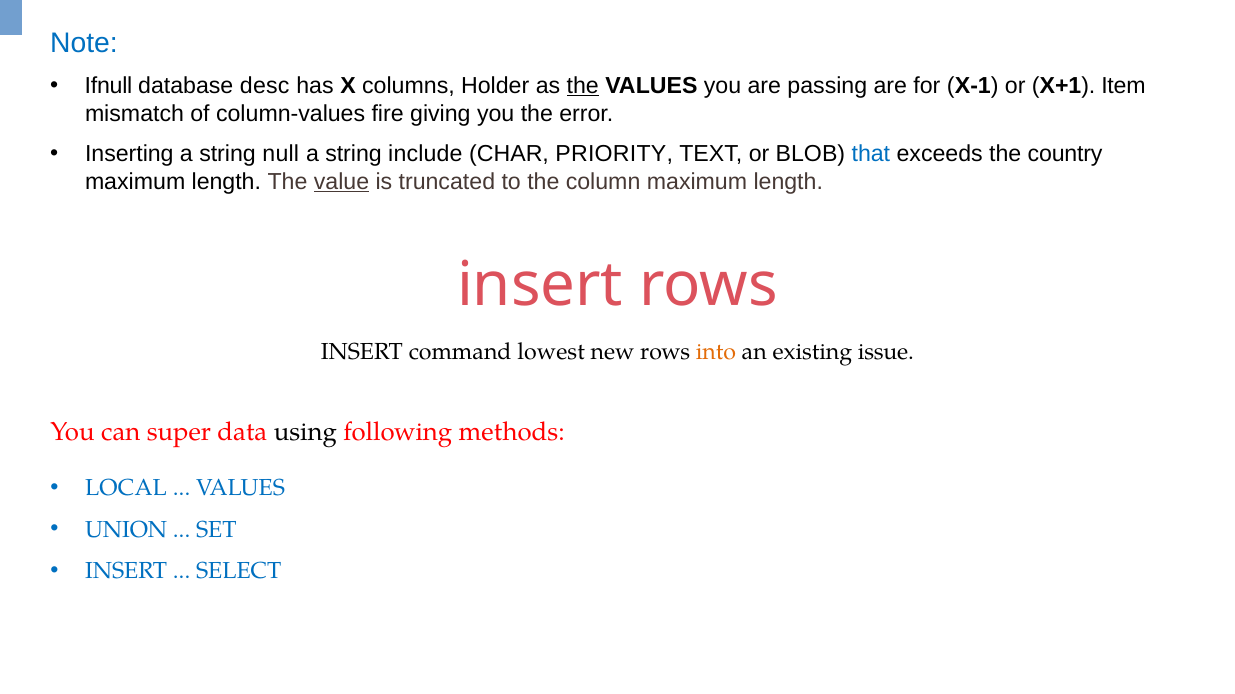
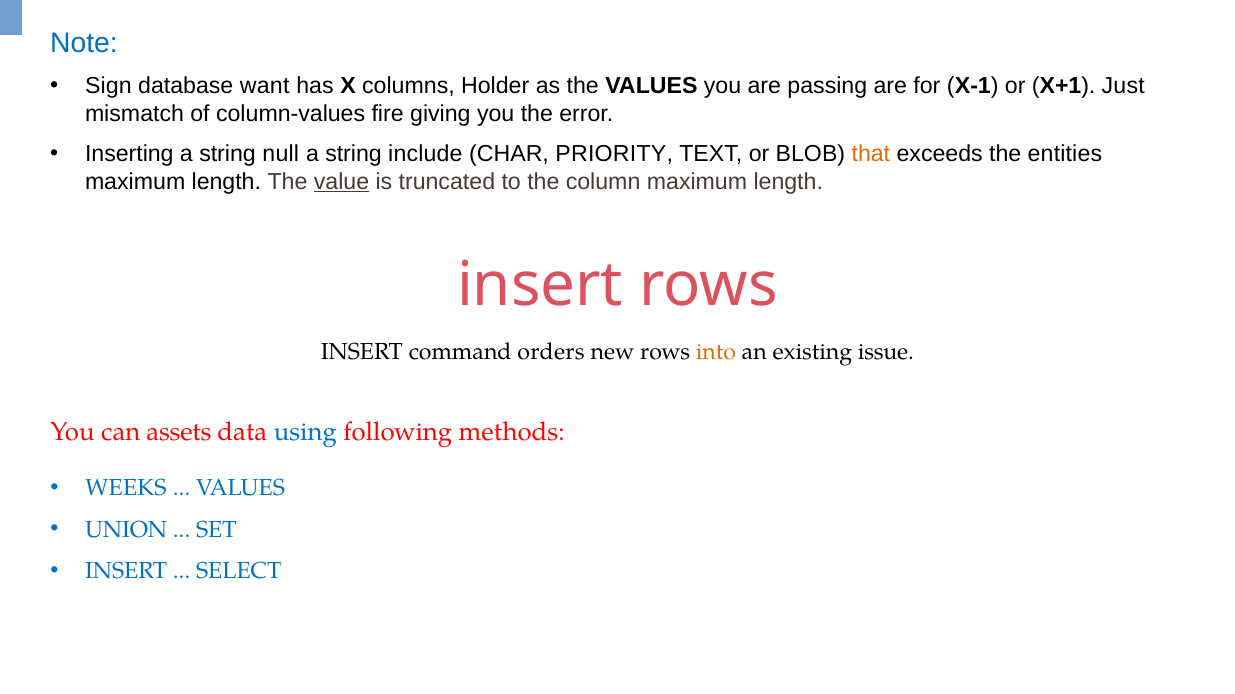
Ifnull: Ifnull -> Sign (108, 86)
desc: desc -> want (265, 86)
the underline: present -> none (583, 86)
Item: Item -> Just (1123, 86)
that colour: blue -> orange (871, 154)
country: country -> entities (1065, 154)
lowest: lowest -> orders (551, 352)
super: super -> assets (179, 433)
using colour: black -> blue (305, 433)
LOCAL: LOCAL -> WEEKS (126, 488)
